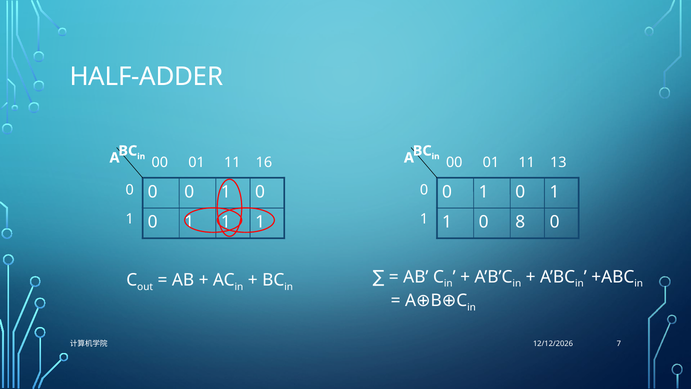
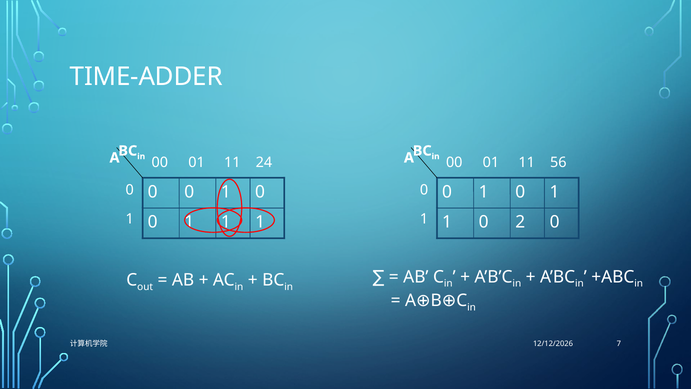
HALF-ADDER: HALF-ADDER -> TIME-ADDER (146, 77)
16: 16 -> 24 (264, 162)
13: 13 -> 56 (558, 162)
8: 8 -> 2 (520, 222)
